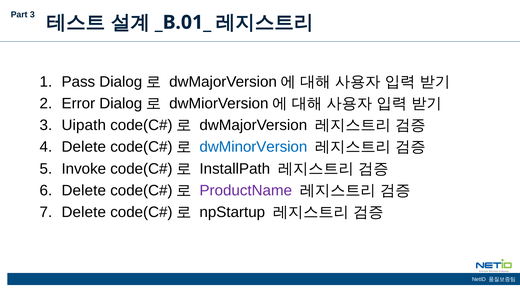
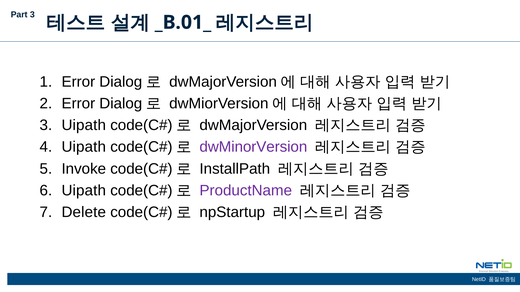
Pass: Pass -> Error (78, 82)
Delete: Delete -> Uipath (84, 147)
dwMinorVersion colour: blue -> purple (253, 147)
Delete: Delete -> Uipath (84, 191)
